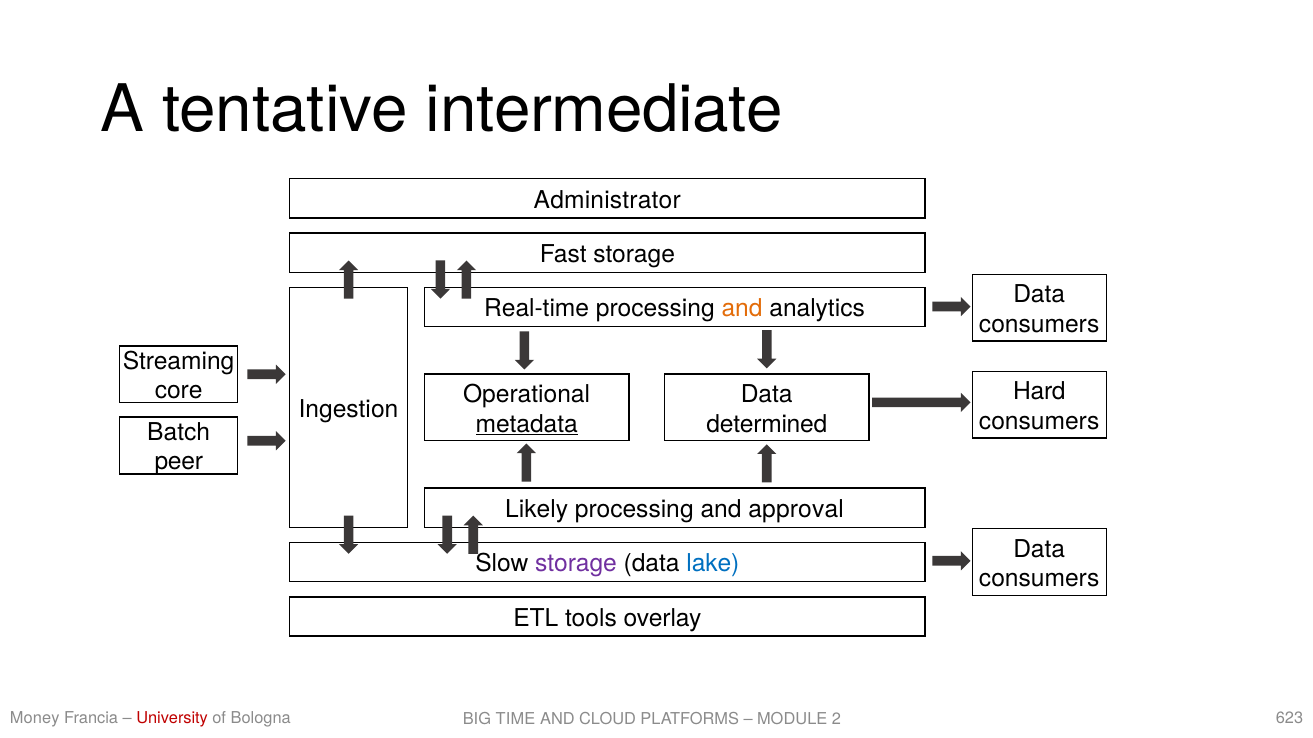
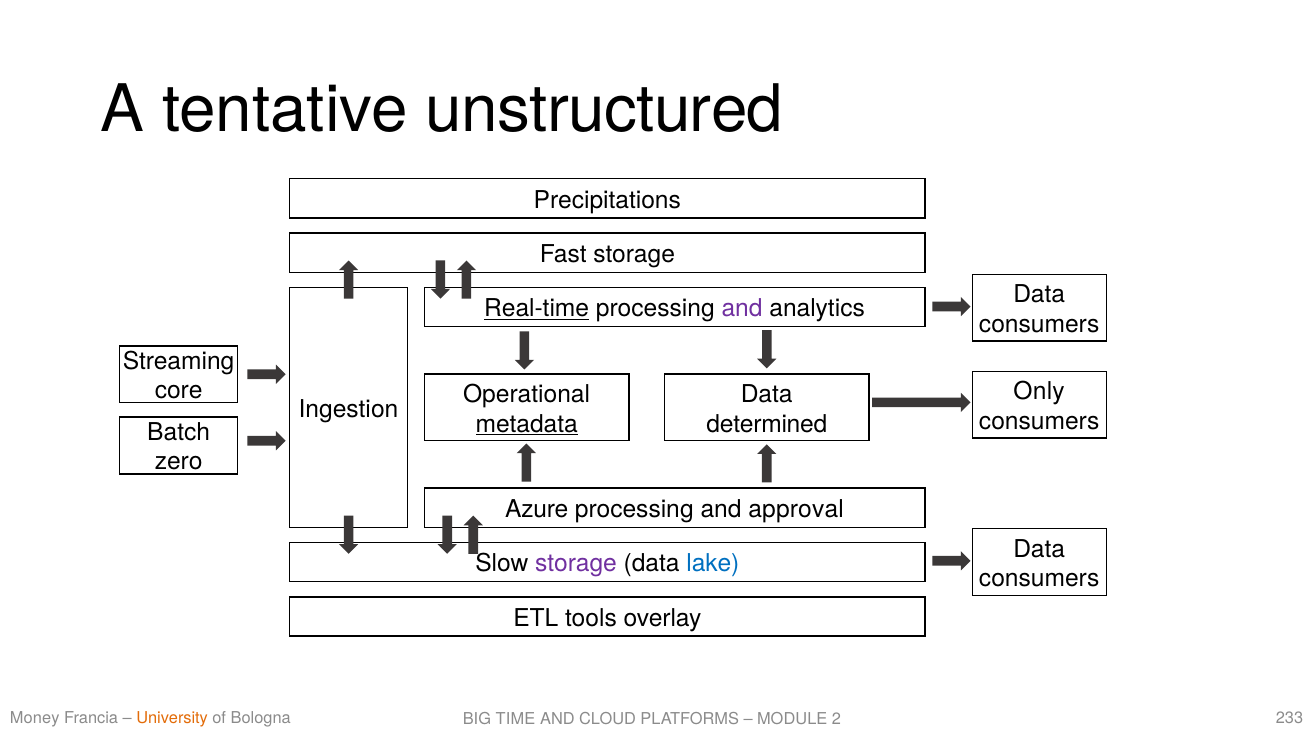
intermediate: intermediate -> unstructured (605, 110)
Administrator: Administrator -> Precipitations (607, 200)
Real-time underline: none -> present (537, 309)
and colour: orange -> purple (742, 309)
Hard: Hard -> Only (1039, 392)
peer: peer -> zero (179, 462)
Likely: Likely -> Azure (537, 510)
University colour: red -> orange (172, 718)
623: 623 -> 233 (1290, 718)
